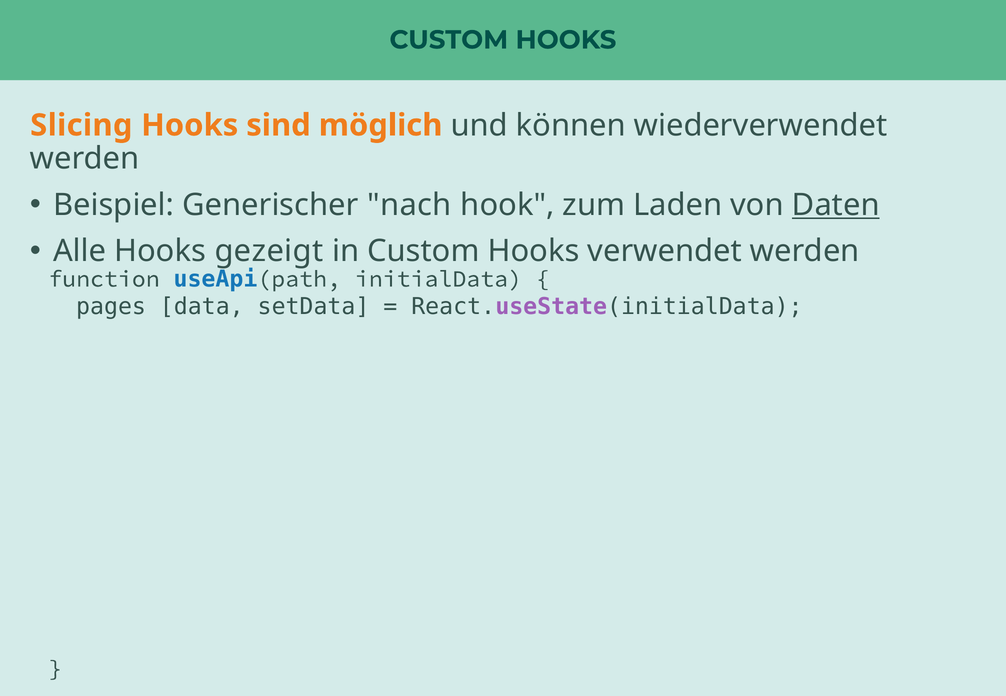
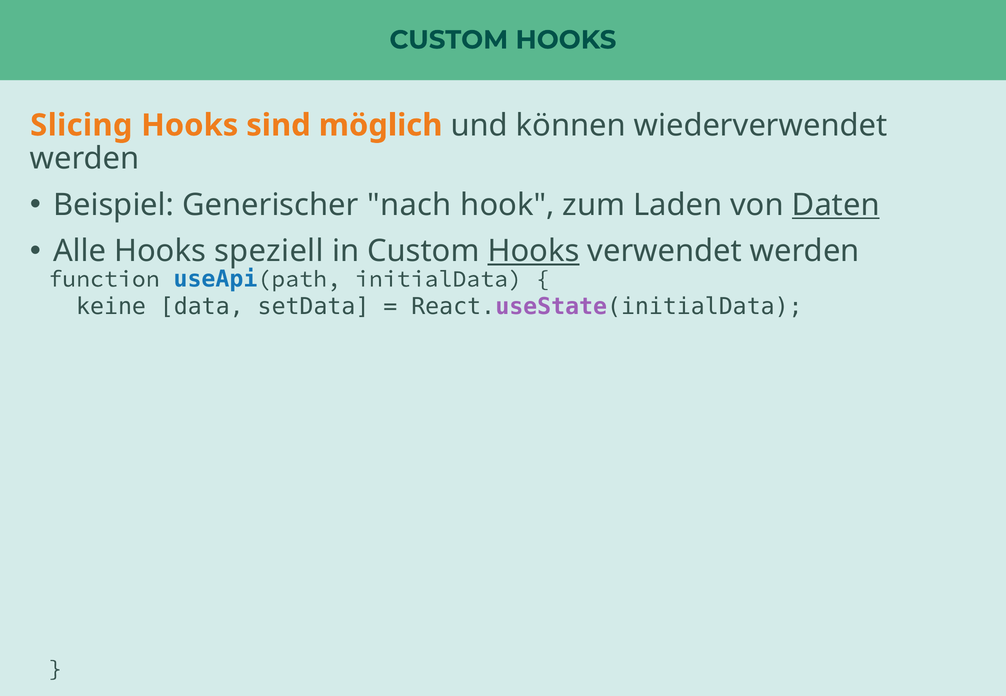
gezeigt: gezeigt -> speziell (269, 251)
Hooks underline: none -> present (534, 251)
pages: pages -> keine (111, 307)
